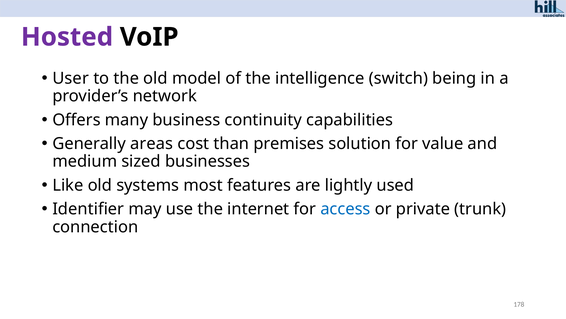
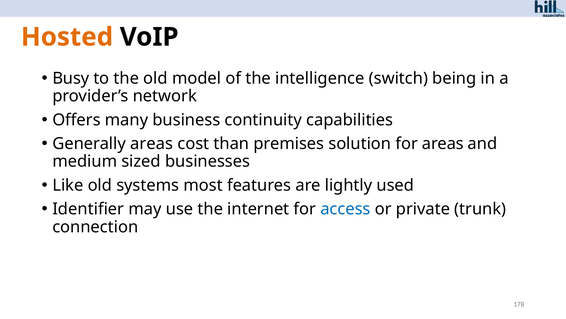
Hosted colour: purple -> orange (67, 37)
User: User -> Busy (71, 78)
for value: value -> areas (443, 143)
